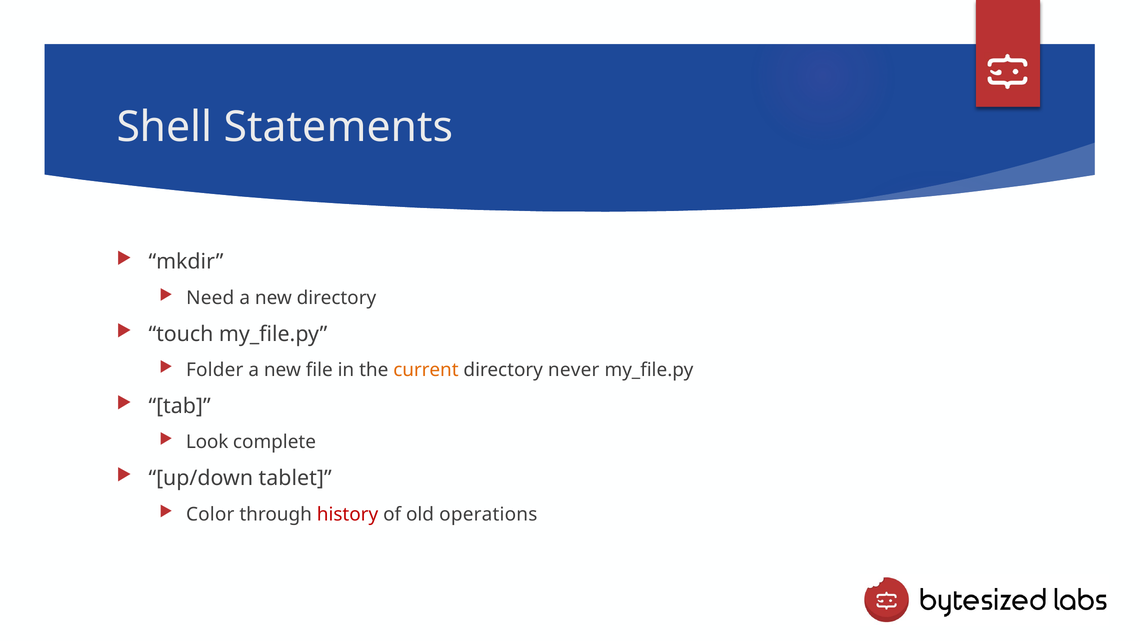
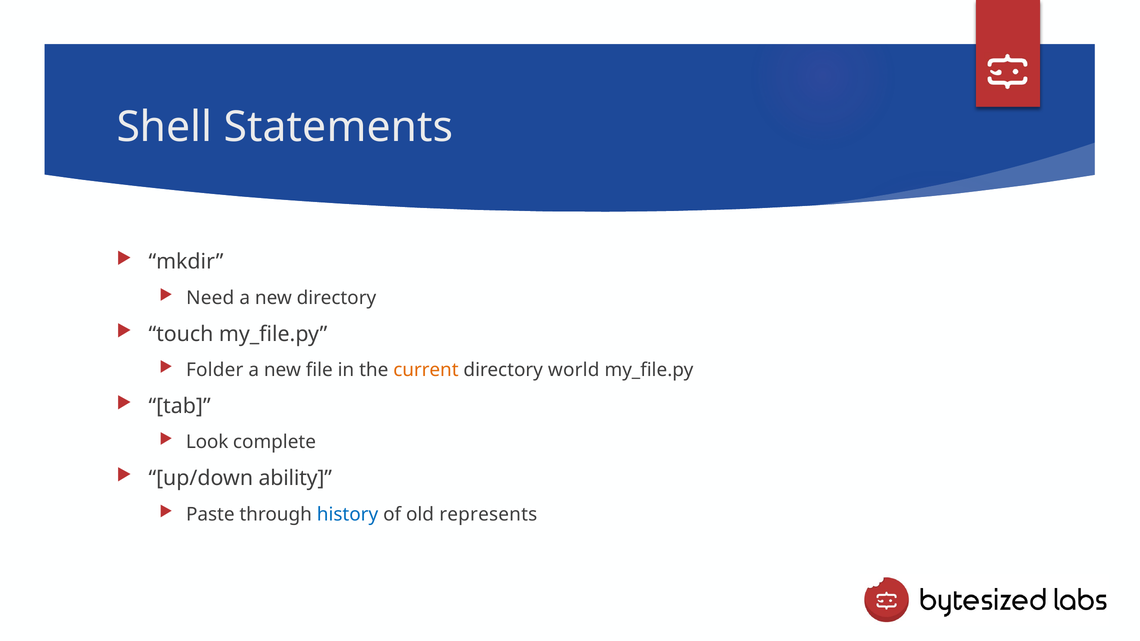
never: never -> world (574, 370)
tablet: tablet -> ability (295, 479)
Color: Color -> Paste (210, 514)
history colour: red -> blue (348, 514)
operations: operations -> represents (488, 514)
